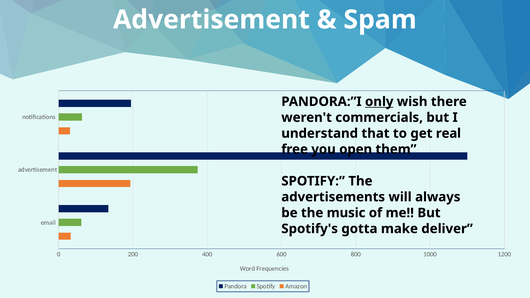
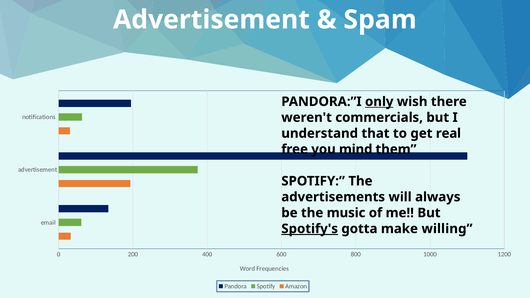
open: open -> mind (356, 149)
Spotify's underline: none -> present (310, 229)
deliver: deliver -> willing (447, 229)
